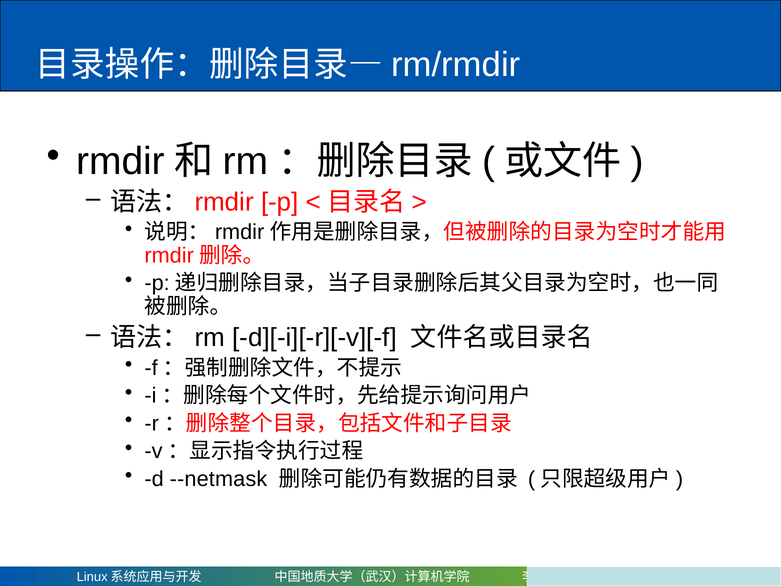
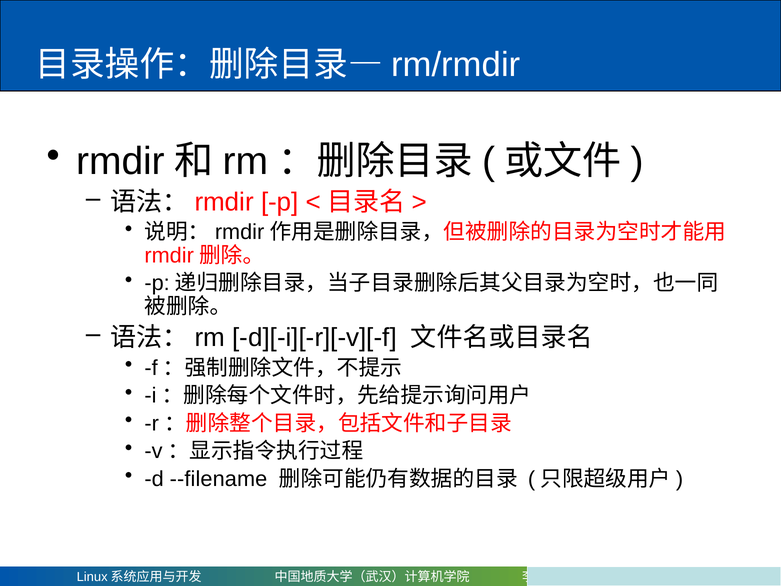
--netmask: --netmask -> --filename (219, 479)
